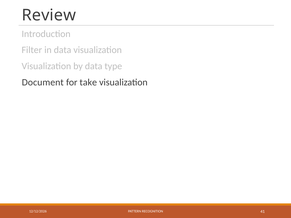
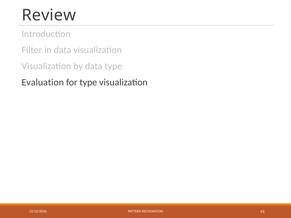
Document: Document -> Evaluation (43, 82)
for take: take -> type (88, 82)
